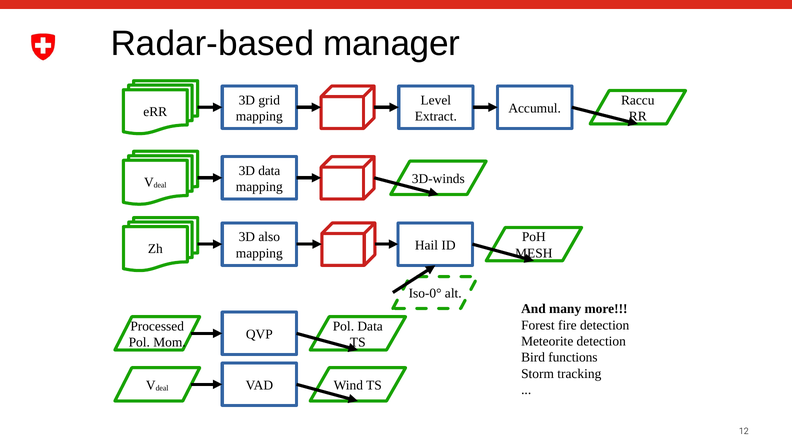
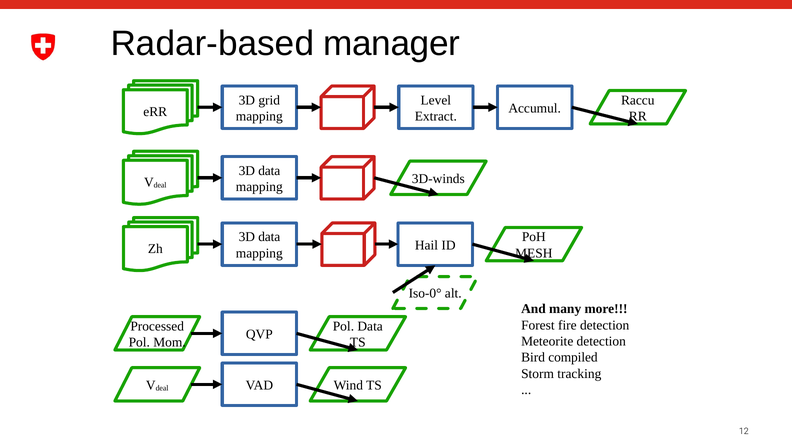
also: also -> data (269, 237)
functions: functions -> compiled (573, 357)
